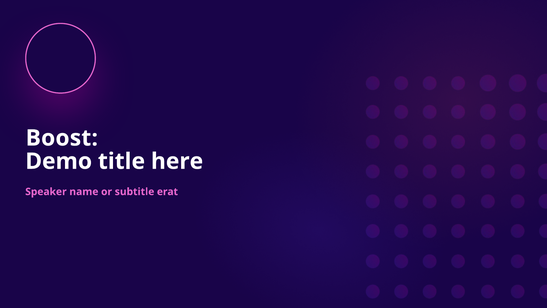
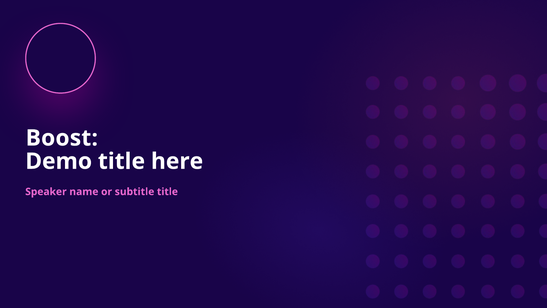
subtitle erat: erat -> title (167, 192)
